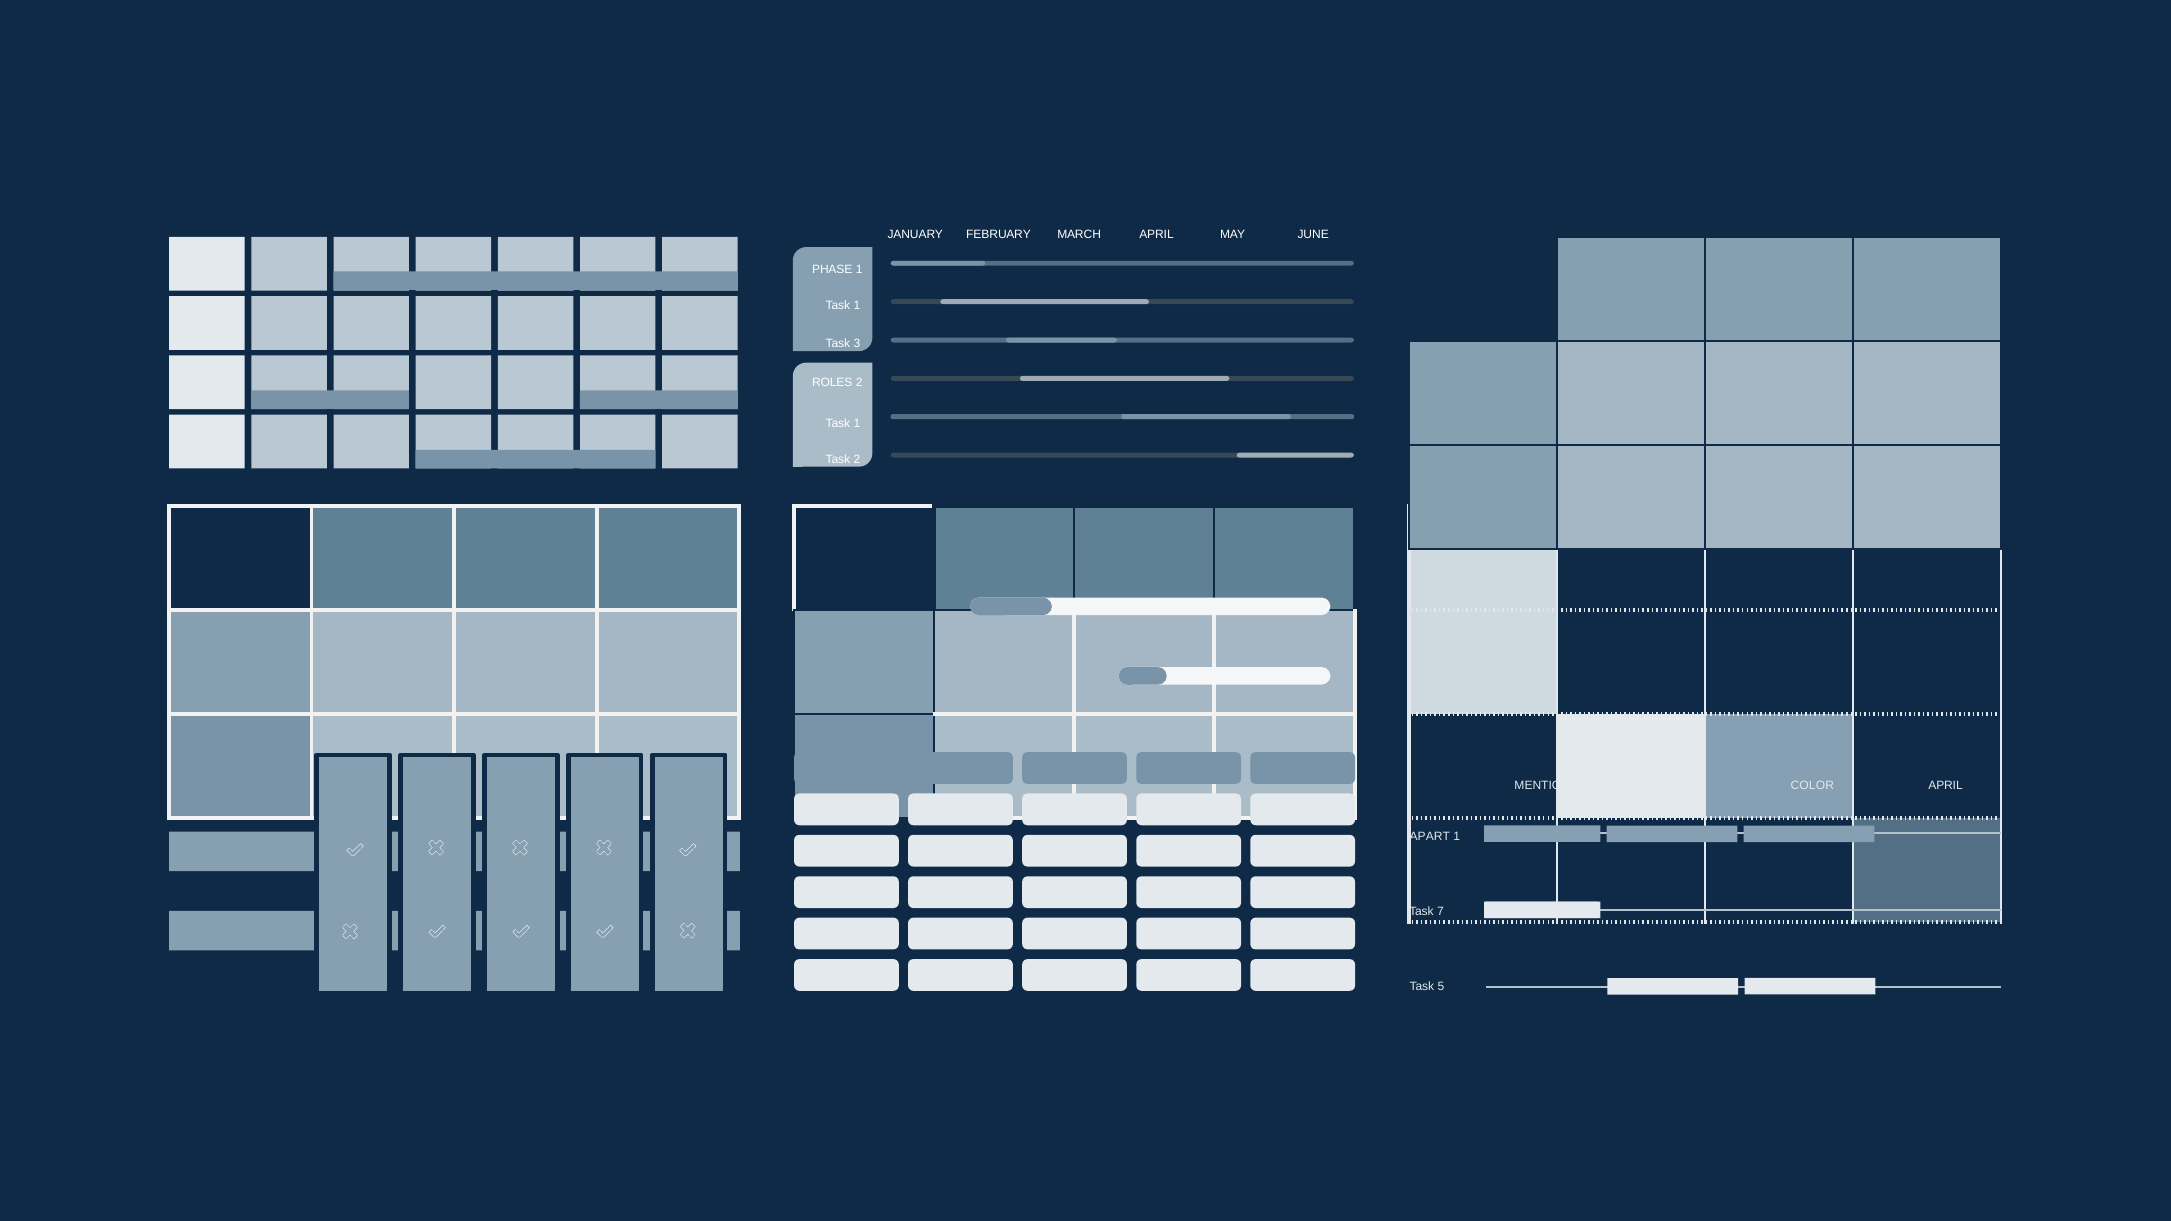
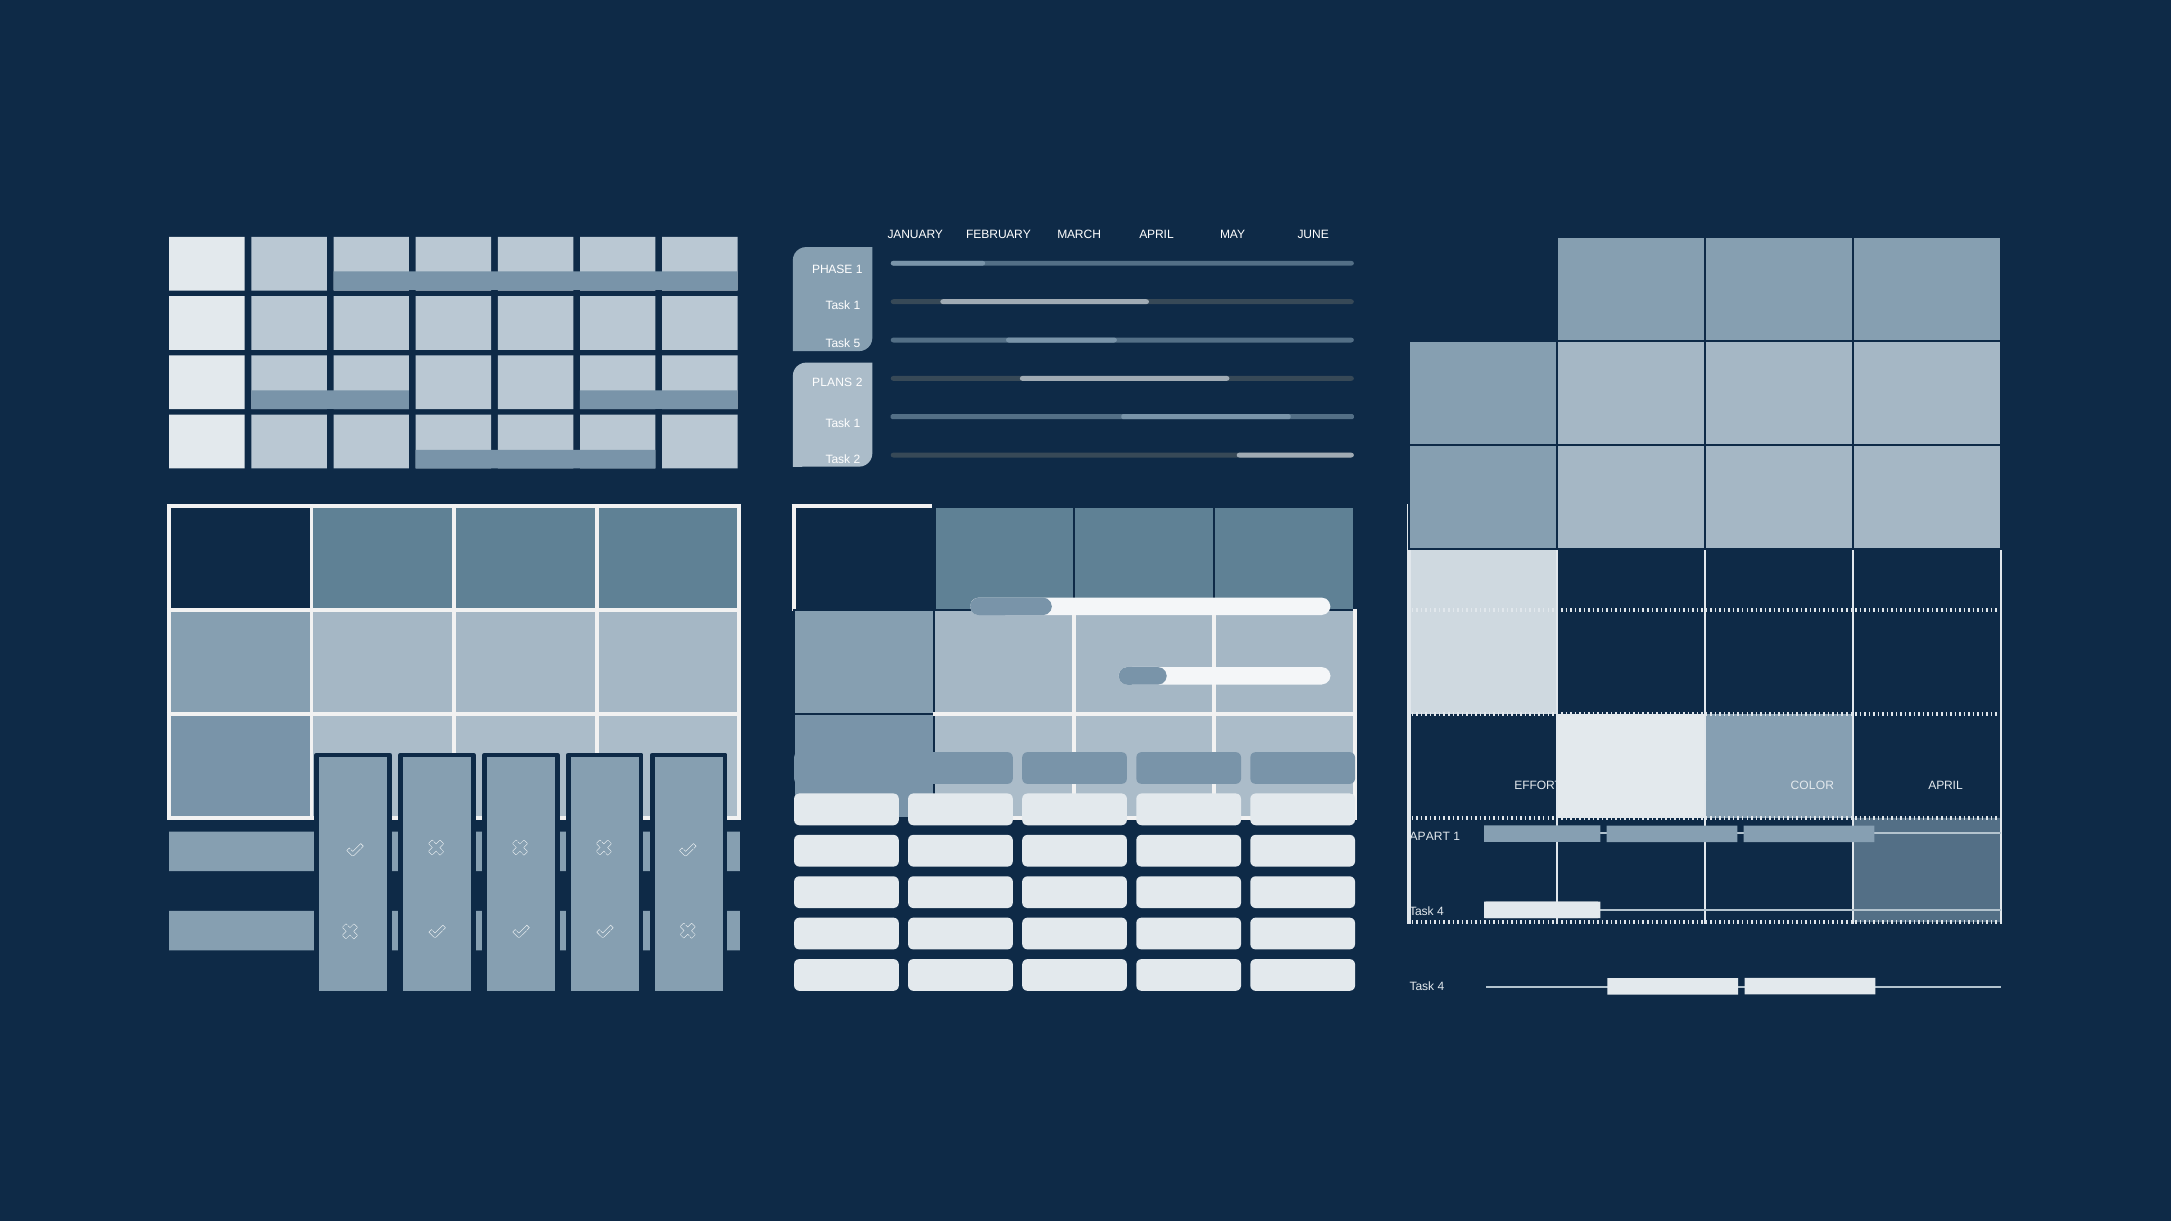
3: 3 -> 5 (857, 344)
ROLES: ROLES -> PLANS (832, 383)
MENTION: MENTION -> EFFORTS (1542, 786)
7: 7 -> 4 (1440, 912)
5: 5 -> 4 (1441, 987)
